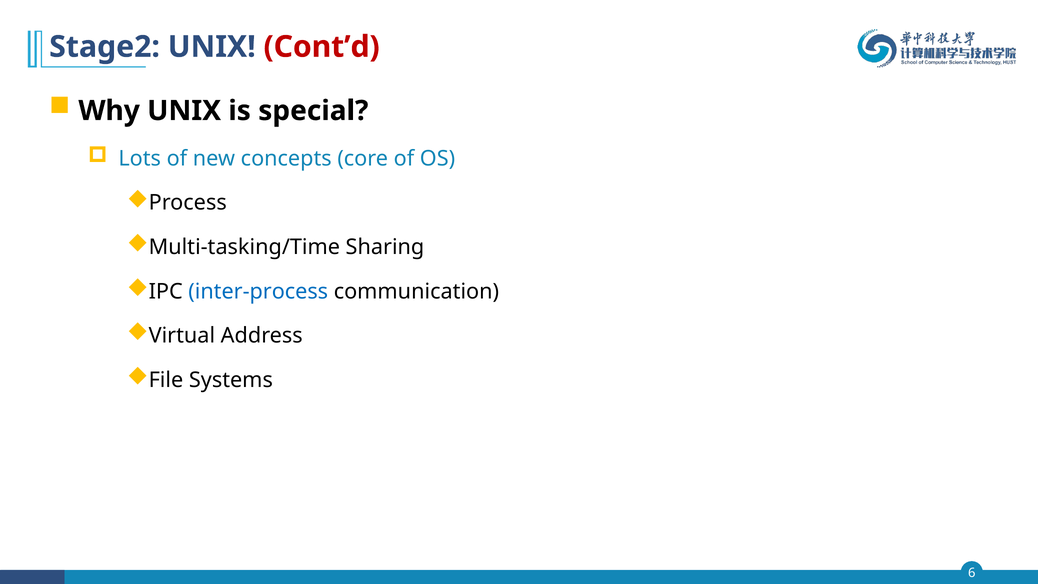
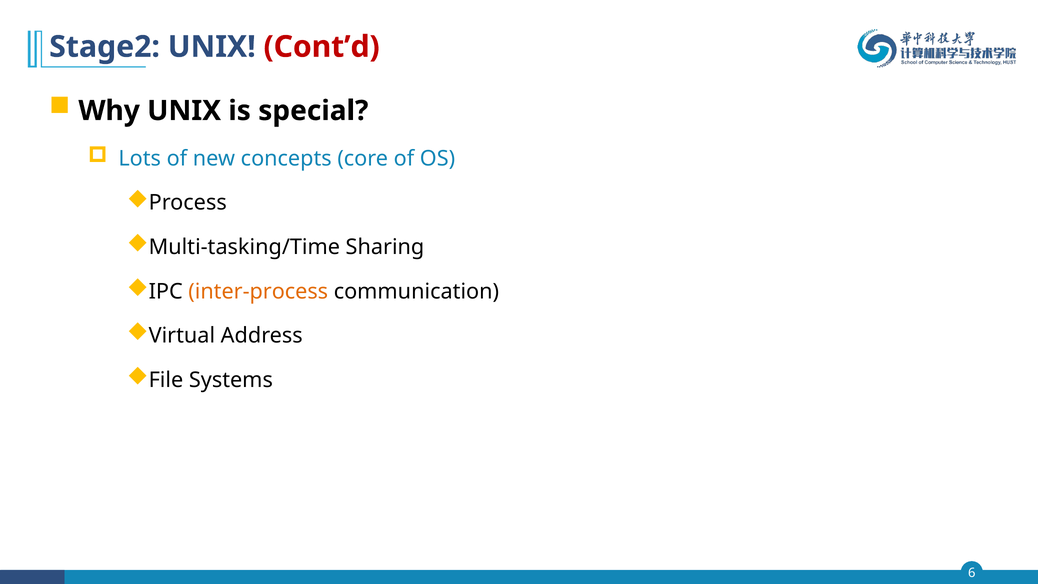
inter-process colour: blue -> orange (258, 291)
